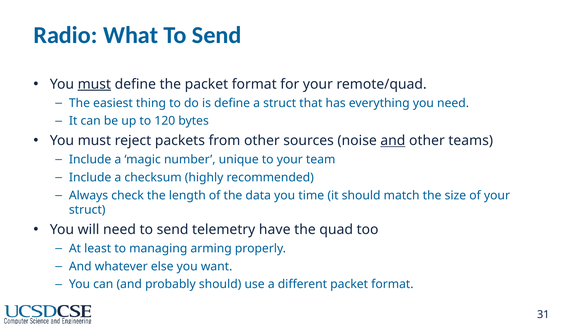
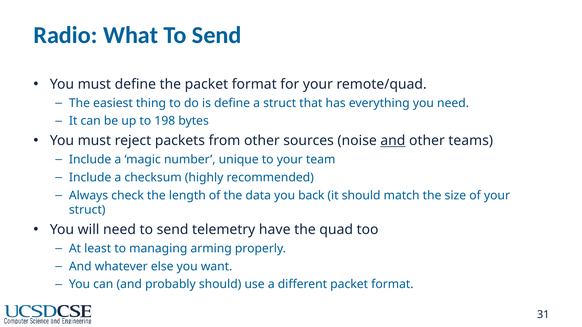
must underline: present -> none (94, 84)
120: 120 -> 198 (165, 121)
time: time -> back (311, 196)
